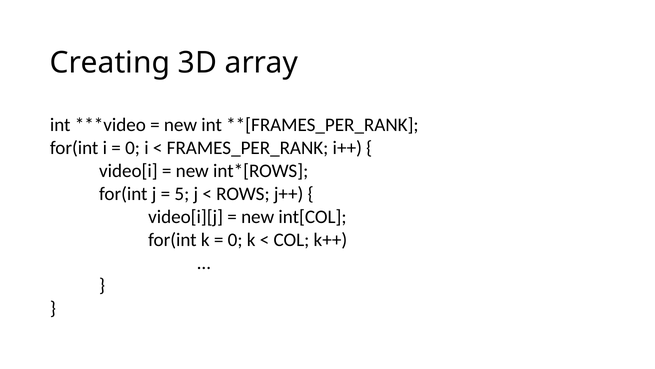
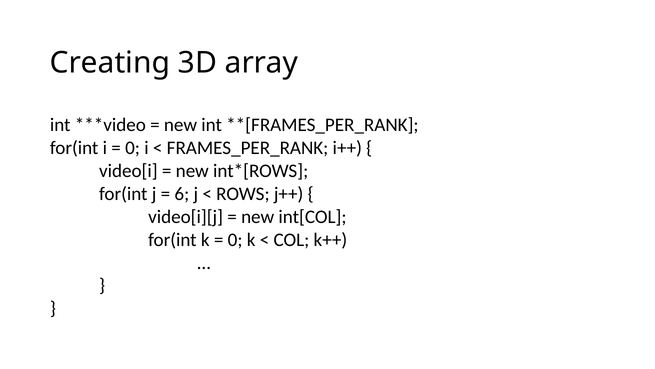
5: 5 -> 6 (182, 193)
